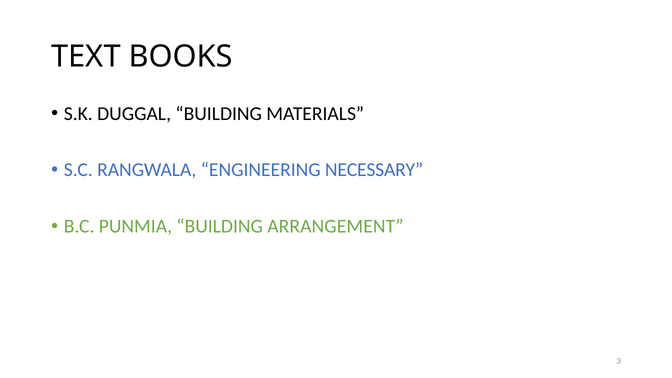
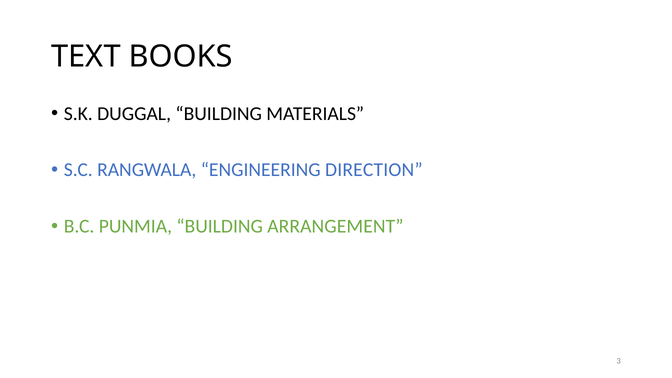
NECESSARY: NECESSARY -> DIRECTION (374, 170)
